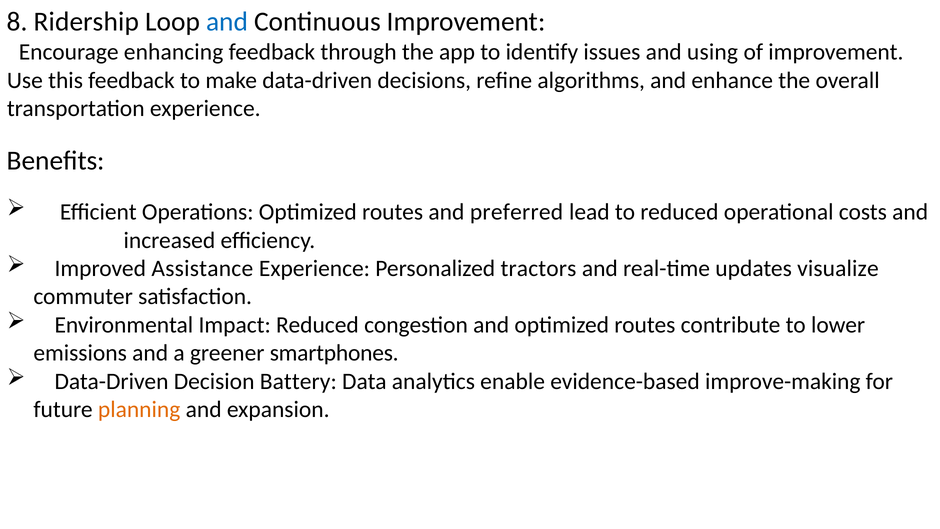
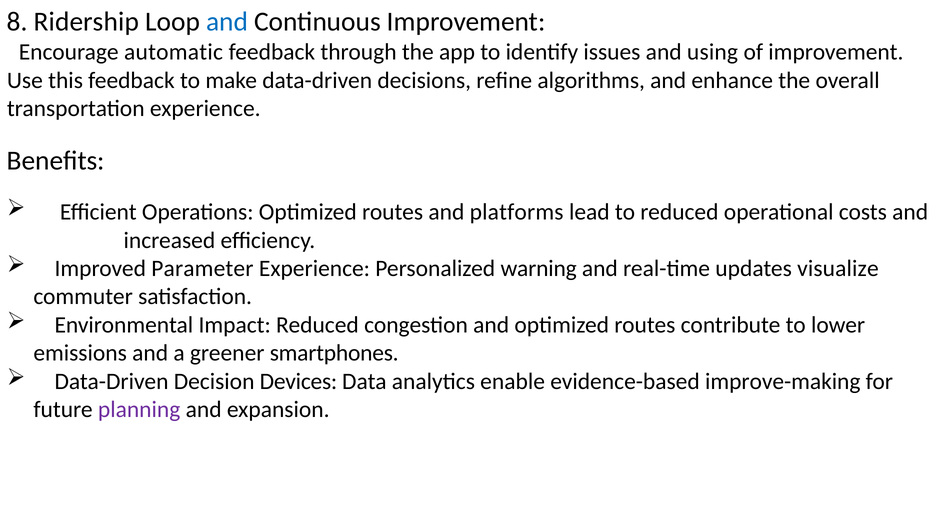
enhancing: enhancing -> automatic (174, 52)
preferred: preferred -> platforms (517, 212)
Assistance: Assistance -> Parameter (202, 268)
tractors: tractors -> warning (539, 268)
Battery: Battery -> Devices (298, 381)
planning colour: orange -> purple (139, 409)
